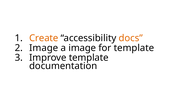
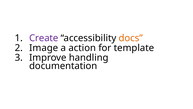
Create colour: orange -> purple (44, 38)
a image: image -> action (82, 48)
Improve template: template -> handling (89, 57)
